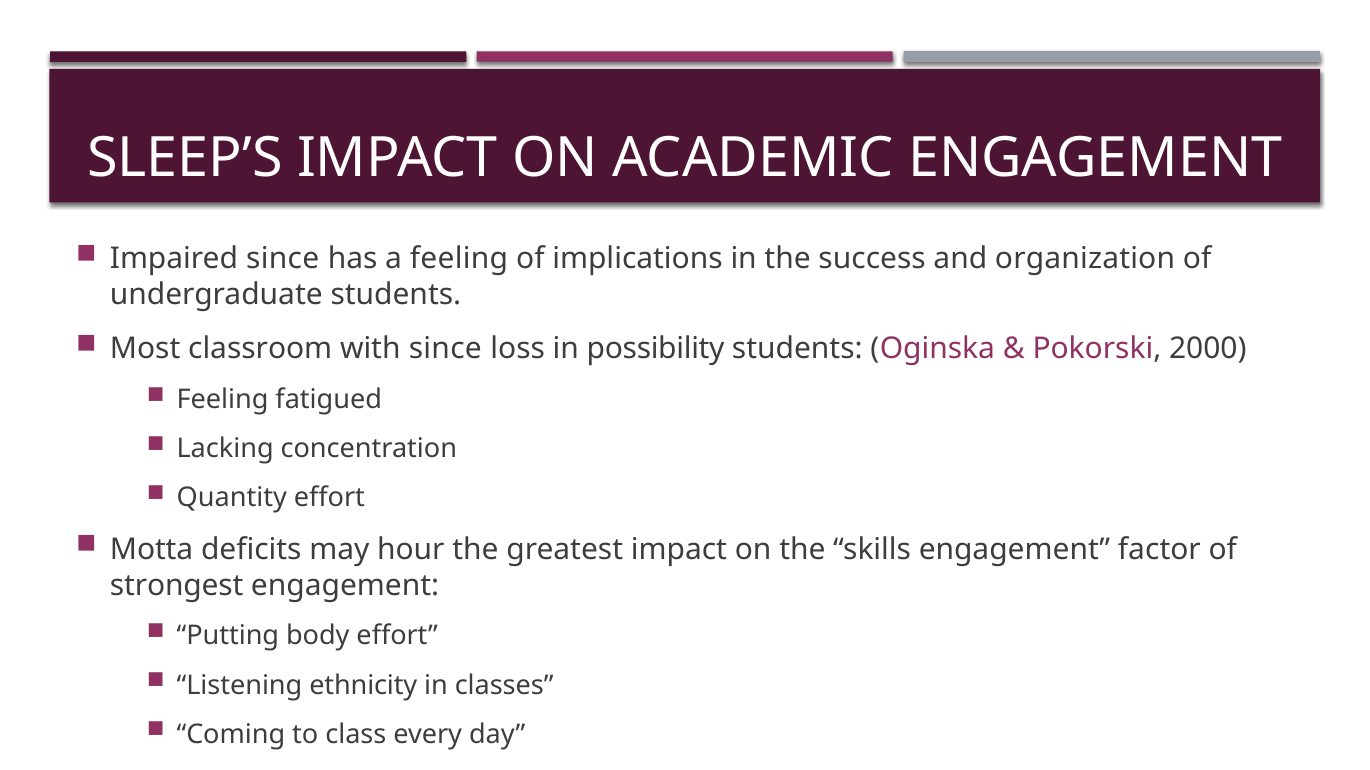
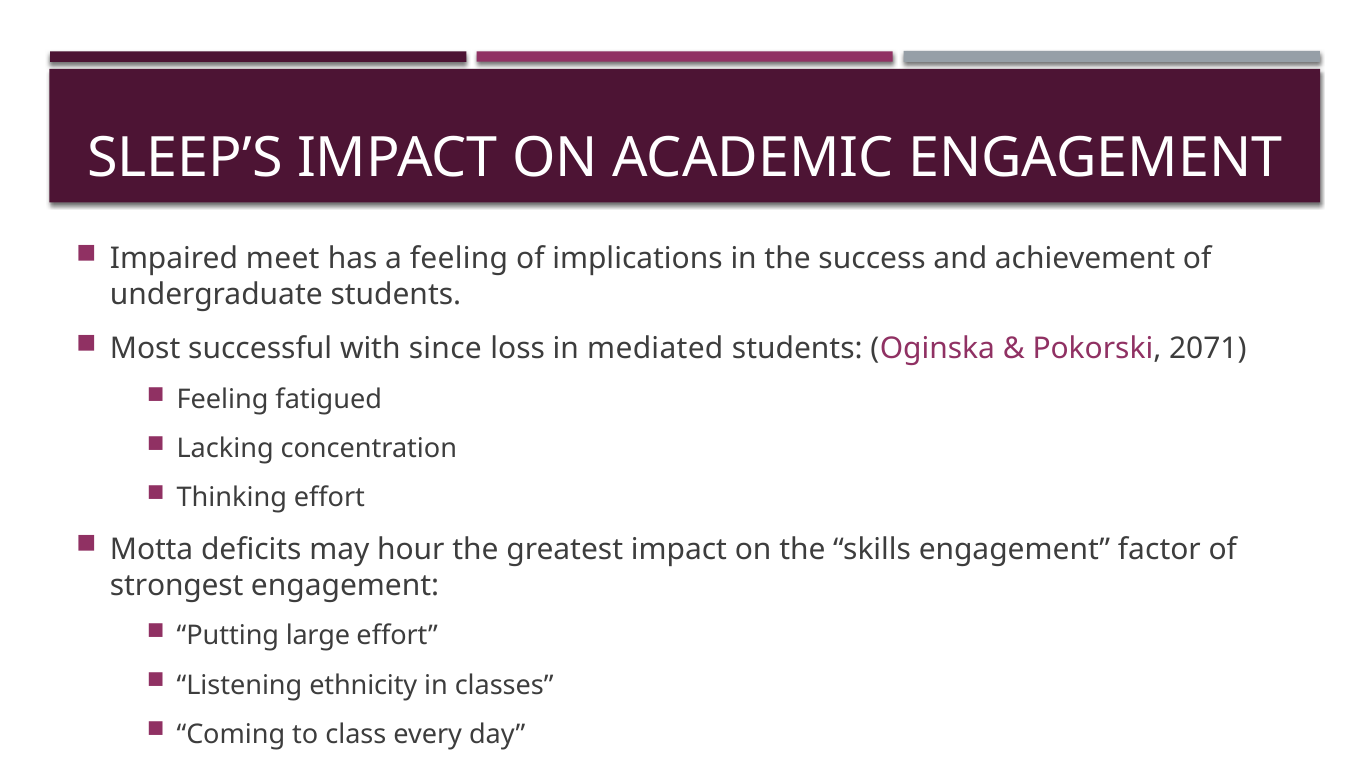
Impaired since: since -> meet (283, 259)
organization: organization -> achievement (1085, 259)
classroom: classroom -> successful (260, 349)
possibility: possibility -> mediated (655, 349)
2000: 2000 -> 2071 (1208, 349)
Quantity: Quantity -> Thinking (232, 498)
body: body -> large (318, 637)
